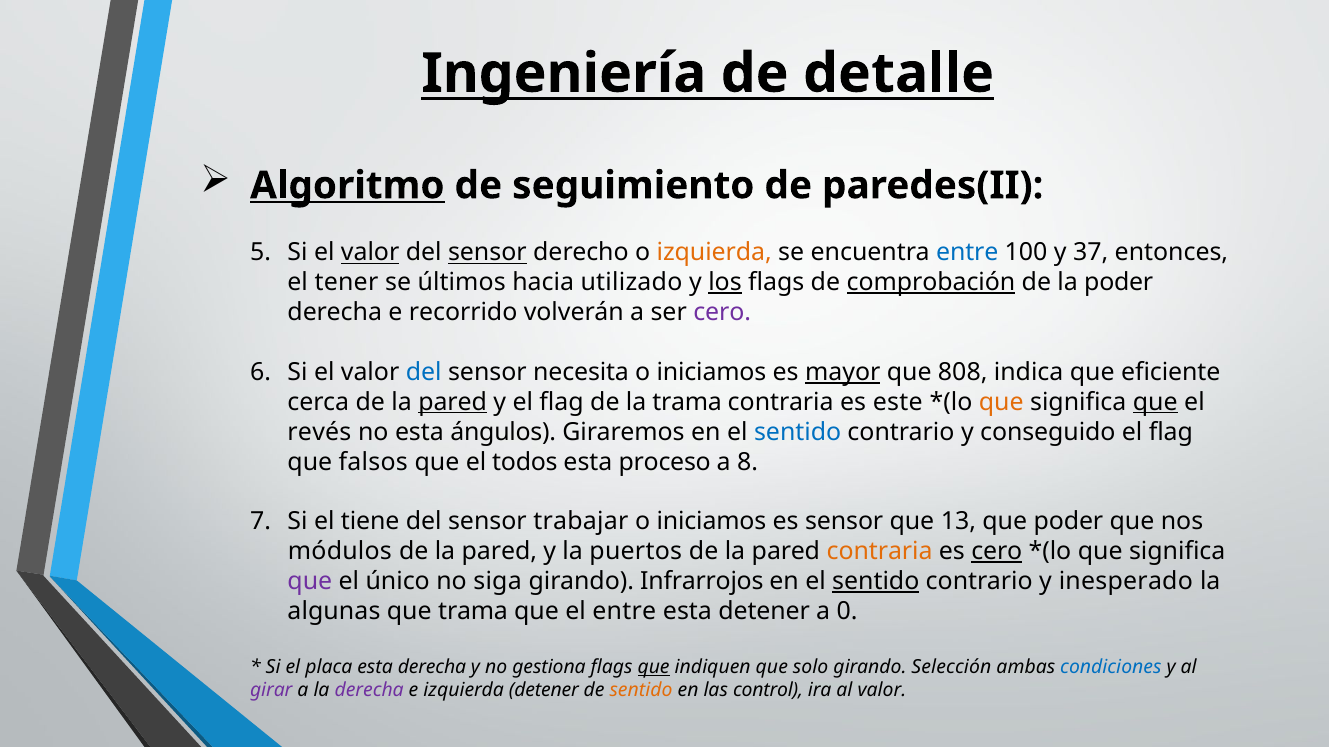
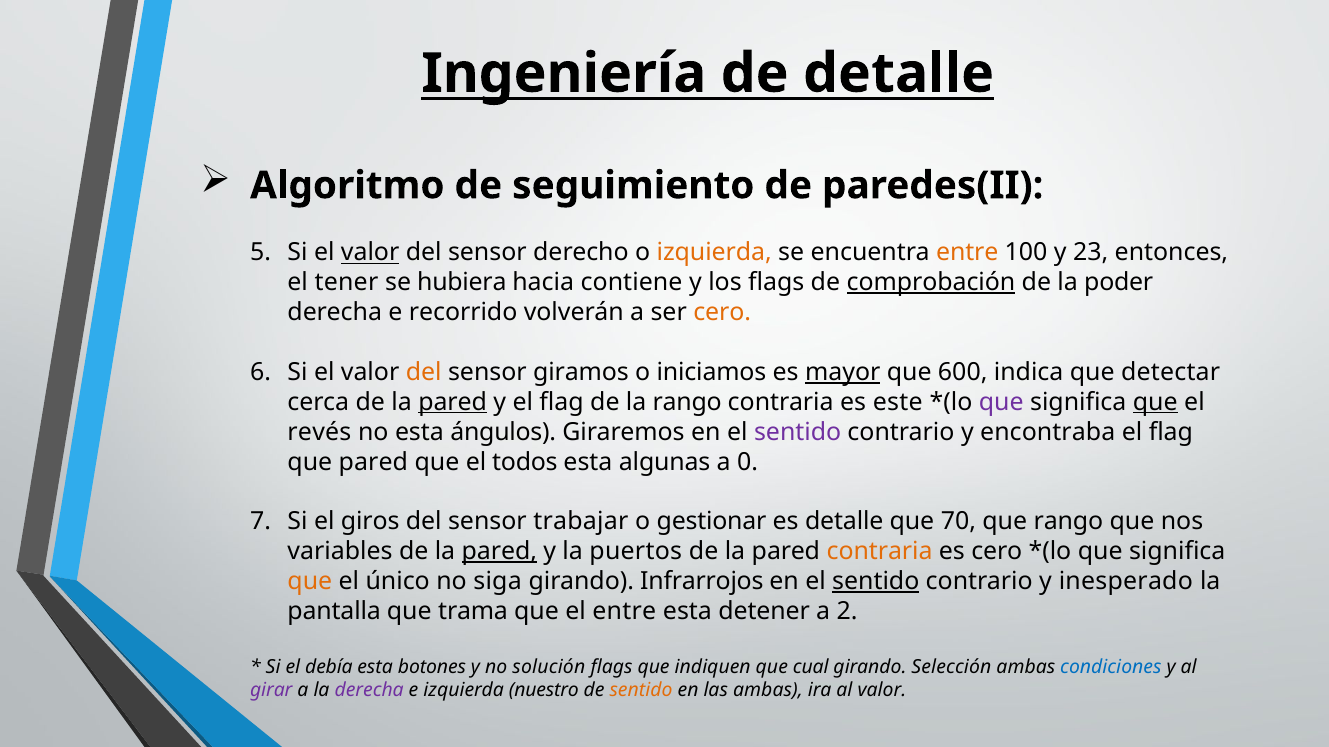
Algoritmo underline: present -> none (347, 186)
sensor underline: present -> none (487, 253)
entre colour: blue -> orange (967, 253)
37: 37 -> 23 (1091, 253)
últimos: últimos -> hubiera (462, 283)
utilizado: utilizado -> contiene (632, 283)
los underline: present -> none (725, 283)
cero colour: purple -> orange (722, 313)
del colour: blue -> orange (424, 372)
necesita: necesita -> giramos (581, 372)
808: 808 -> 600 (963, 372)
eficiente: eficiente -> detectar (1171, 372)
la trama: trama -> rango (687, 402)
que colour: orange -> purple (1001, 402)
sentido colour: blue -> purple (798, 432)
conseguido: conseguido -> encontraba (1048, 432)
que falsos: falsos -> pared (373, 462)
proceso: proceso -> algunas (665, 462)
8: 8 -> 0 (748, 462)
tiene: tiene -> giros (370, 522)
iniciamos: iniciamos -> gestionar (712, 522)
es sensor: sensor -> detalle (844, 522)
13: 13 -> 70 (958, 522)
que poder: poder -> rango (1068, 522)
módulos: módulos -> variables (340, 552)
pared underline: none -> present (499, 552)
cero underline: present -> none (997, 552)
que colour: purple -> orange (310, 582)
algunas: algunas -> pantalla (334, 612)
0: 0 -> 2 (847, 612)
placa: placa -> debía (329, 668)
esta derecha: derecha -> botones (432, 668)
gestiona: gestiona -> solución (549, 668)
que underline: present -> none (654, 668)
solo: solo -> cual (811, 668)
izquierda detener: detener -> nuestro (544, 691)
las control: control -> ambas (768, 691)
